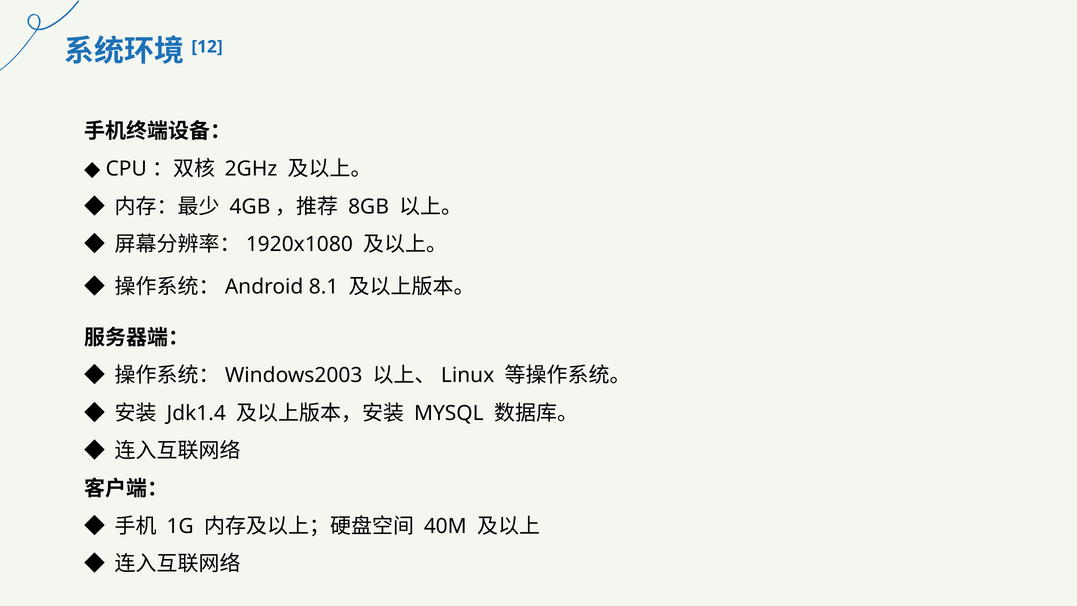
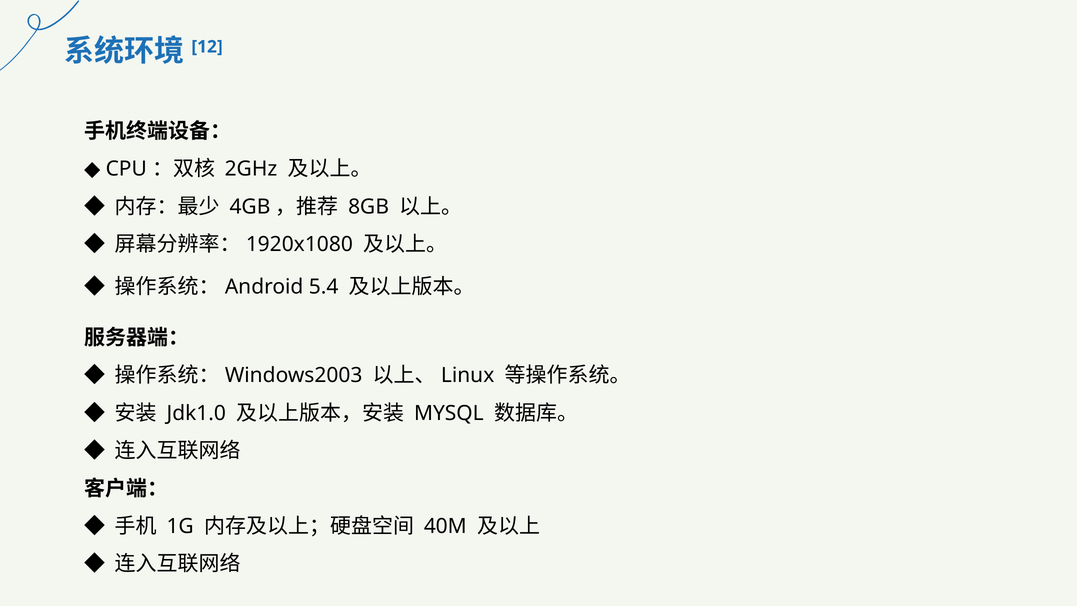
8.1: 8.1 -> 5.4 (324, 287)
Jdk1.4: Jdk1.4 -> Jdk1.0 (196, 413)
